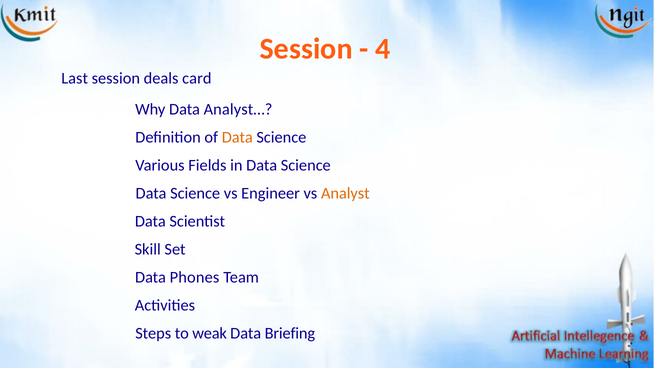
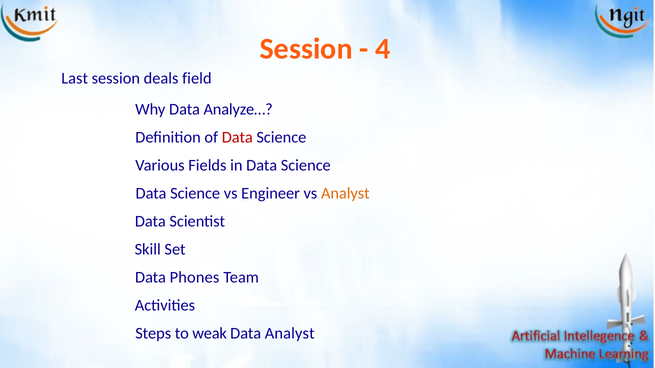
card: card -> field (197, 79)
Analyst…: Analyst… -> Analyze… (238, 109)
Data colour: orange -> red (237, 137)
Data Briefing: Briefing -> Analyst (290, 334)
